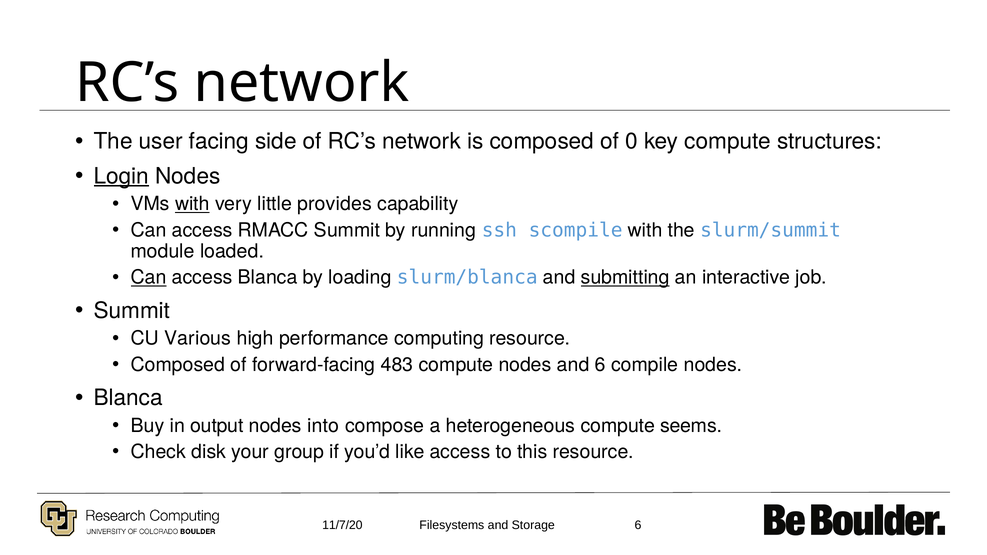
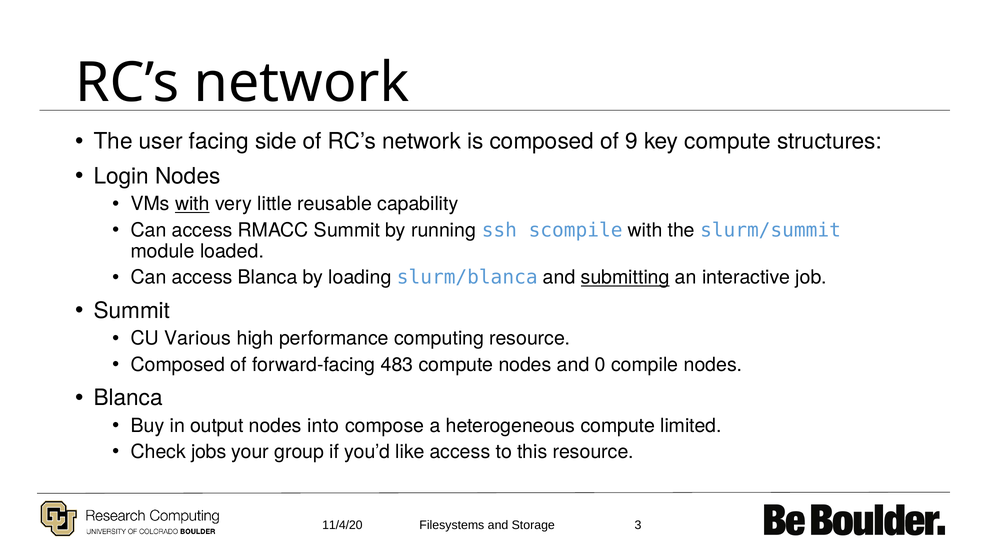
0: 0 -> 9 (631, 141)
Login underline: present -> none (121, 176)
provides: provides -> reusable (335, 204)
Can underline: present -> none (149, 278)
and 6: 6 -> 0 (600, 365)
seems: seems -> limited (691, 426)
disk: disk -> jobs (209, 452)
11/7/20: 11/7/20 -> 11/4/20 (342, 525)
Storage 6: 6 -> 3 (638, 525)
